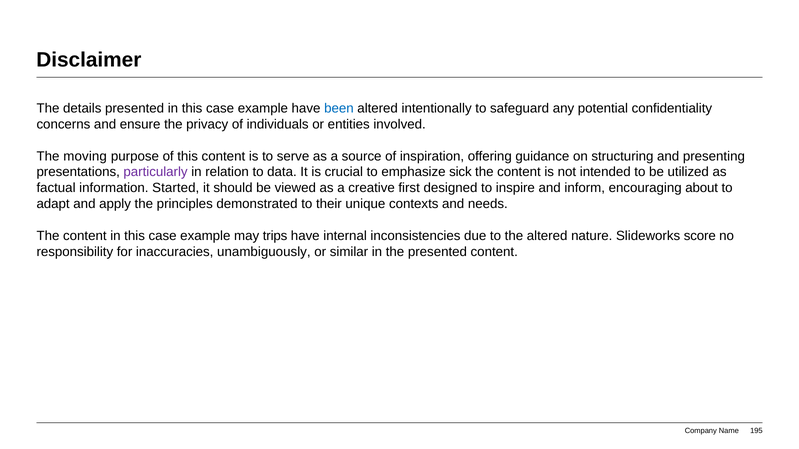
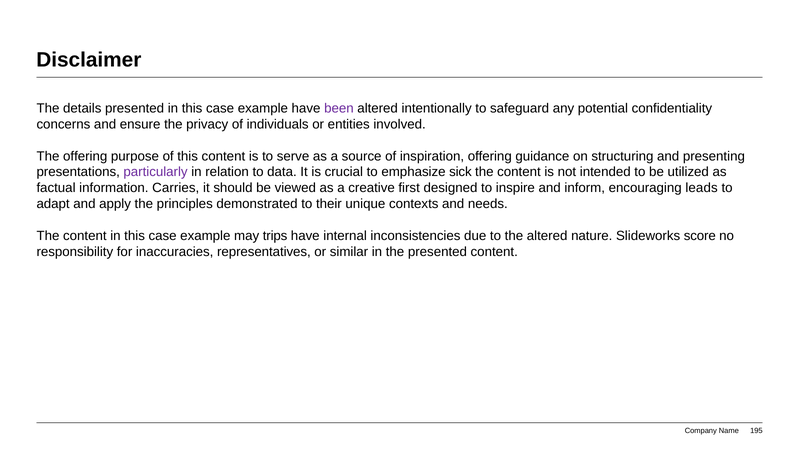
been colour: blue -> purple (339, 108)
The moving: moving -> offering (85, 156)
Started: Started -> Carries (176, 188)
about: about -> leads (702, 188)
unambiguously: unambiguously -> representatives (264, 252)
